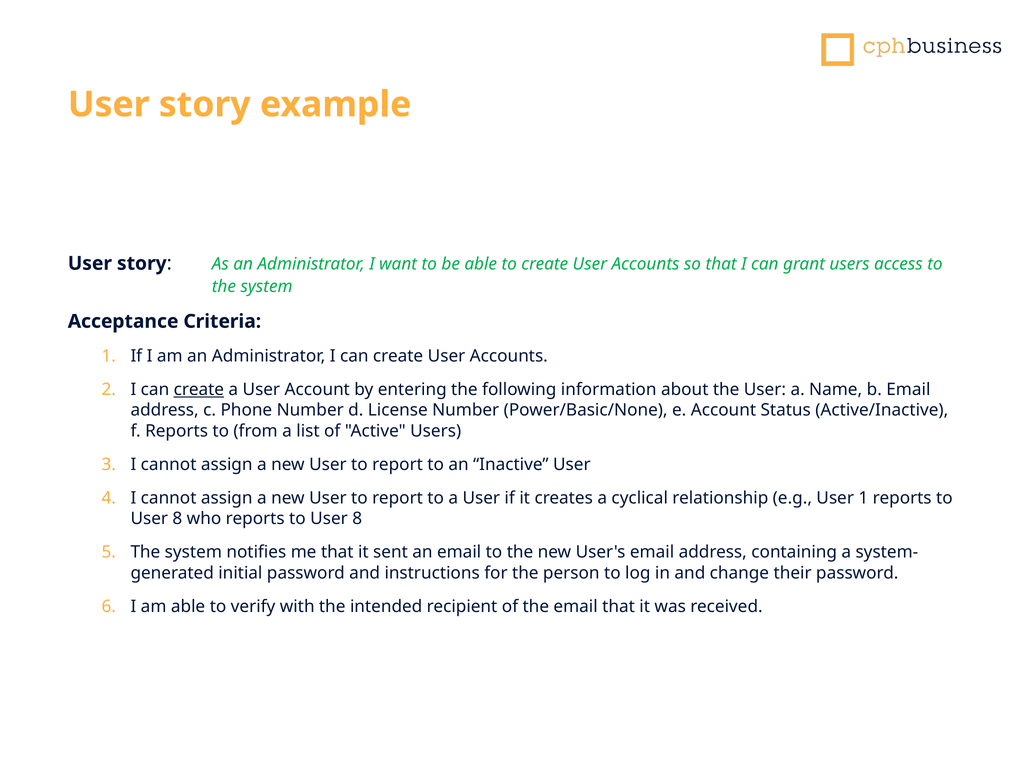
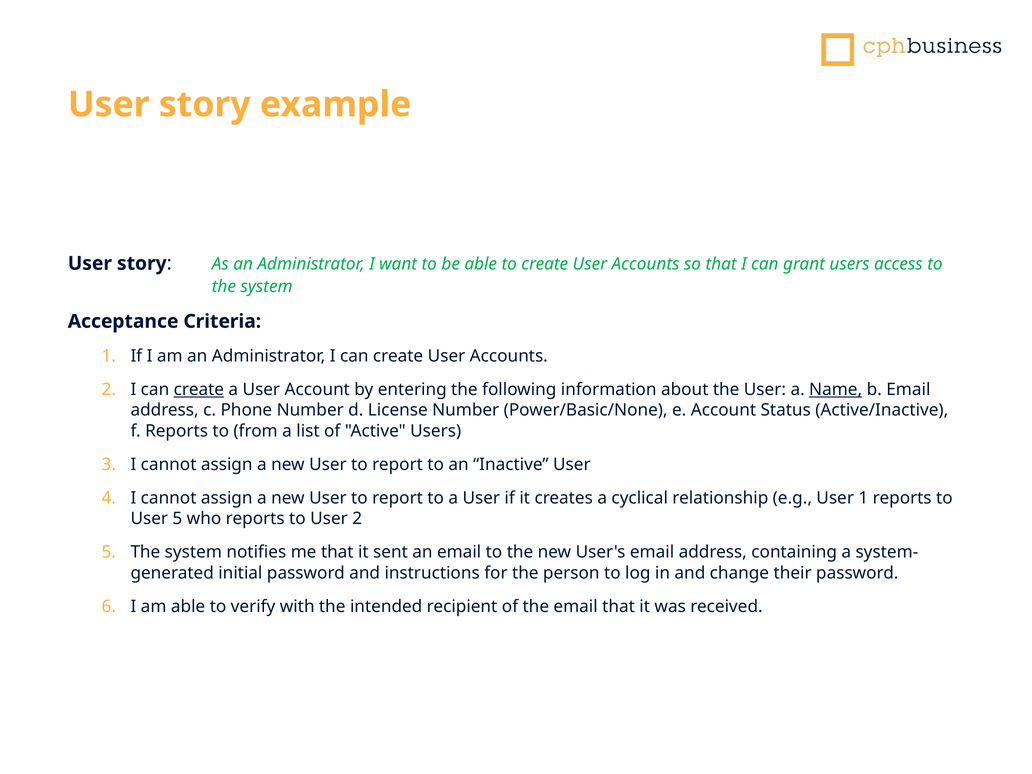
Name underline: none -> present (836, 390)
8: 8 -> 5 (177, 519)
8: 8 -> 2 (357, 519)
